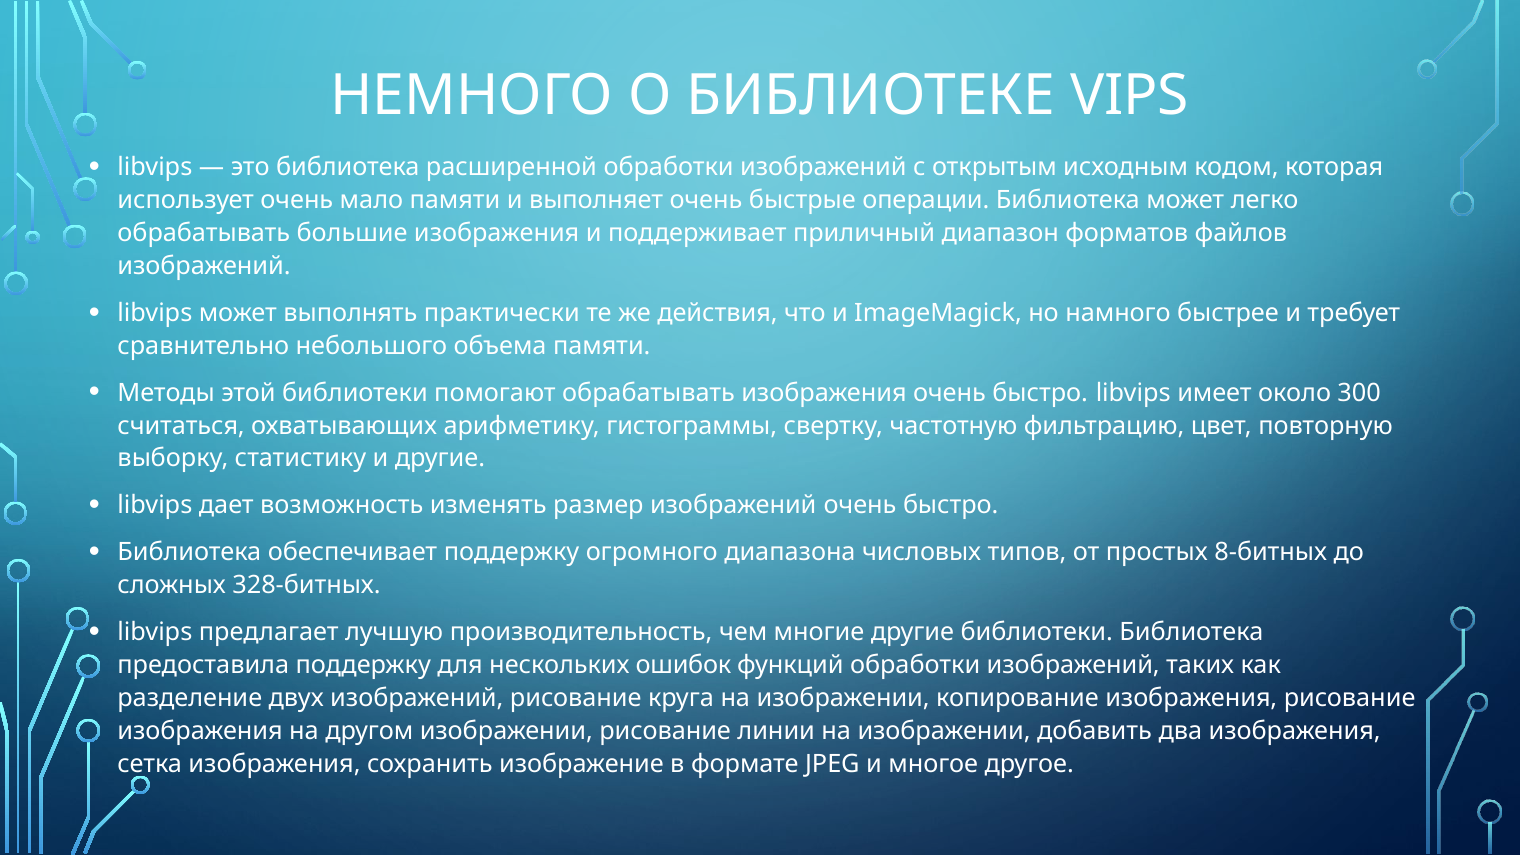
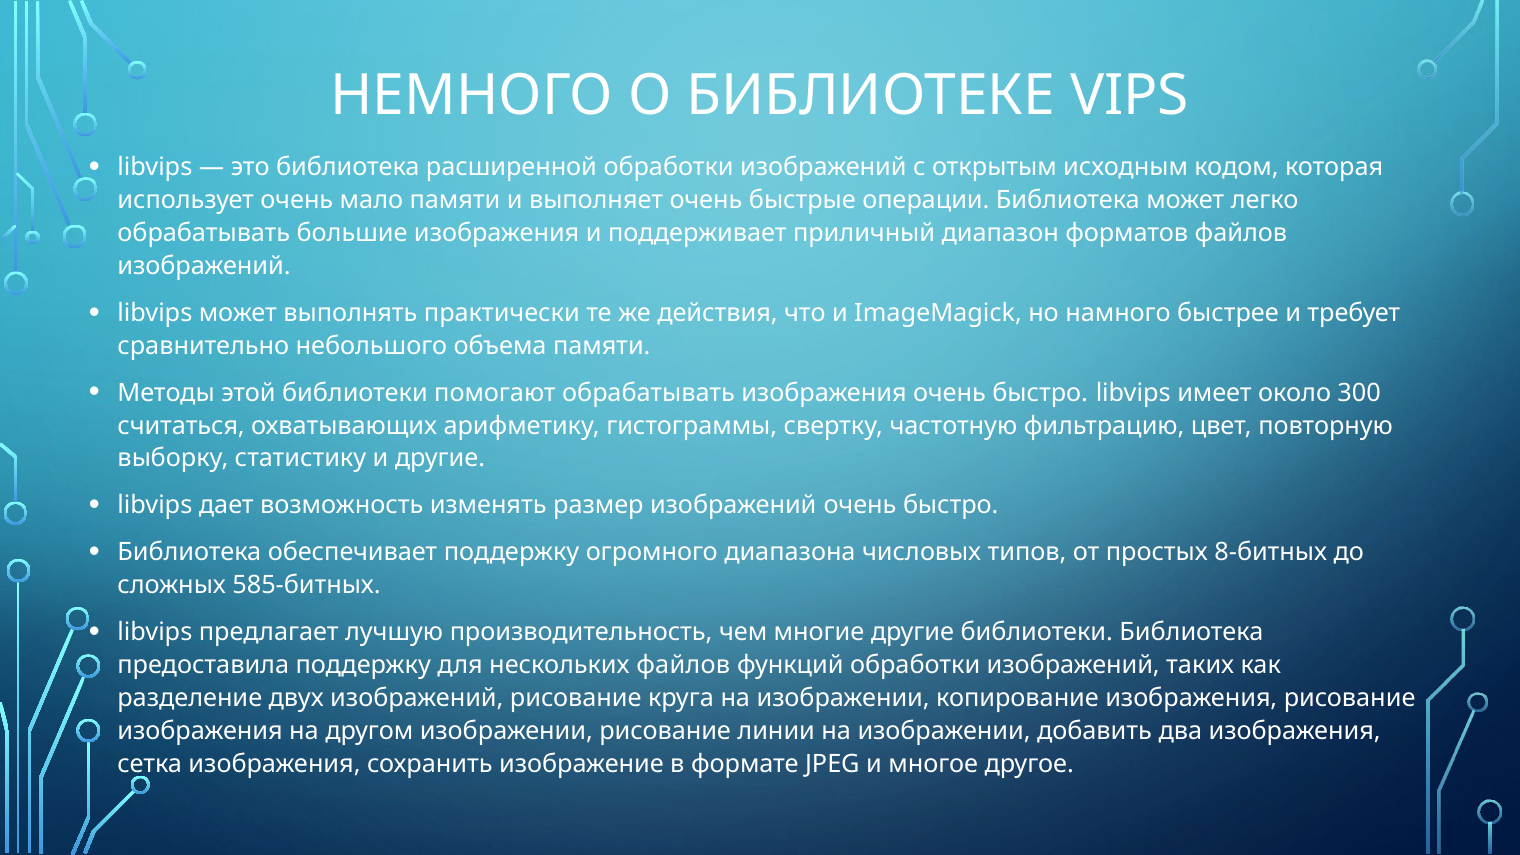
328-битных: 328-битных -> 585-битных (307, 585)
нескольких ошибок: ошибок -> файлов (683, 665)
